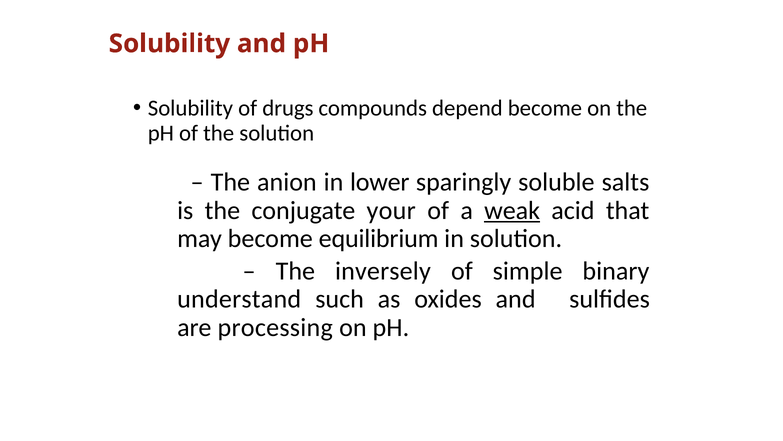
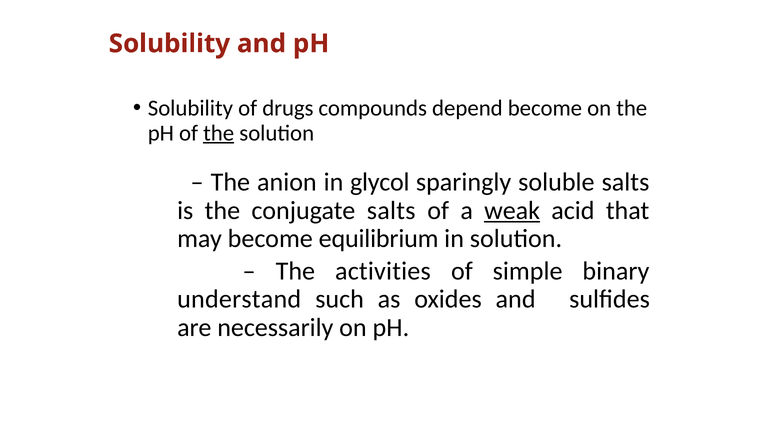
the underline: none -> present (219, 133)
lower: lower -> glycol (380, 182)
conjugate your: your -> salts (391, 210)
inversely: inversely -> activities (383, 271)
processing: processing -> necessarily (275, 327)
